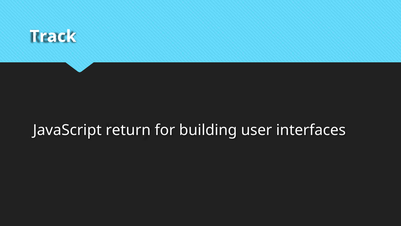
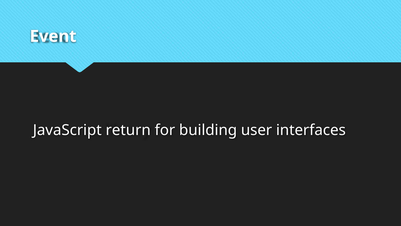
Track: Track -> Event (53, 36)
